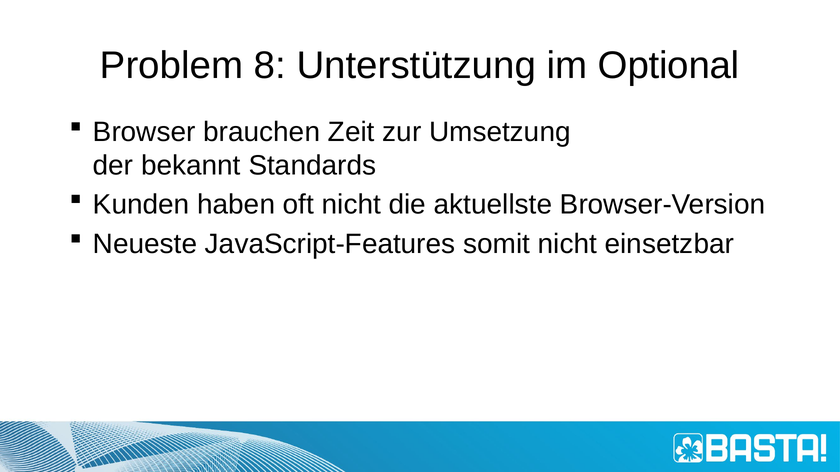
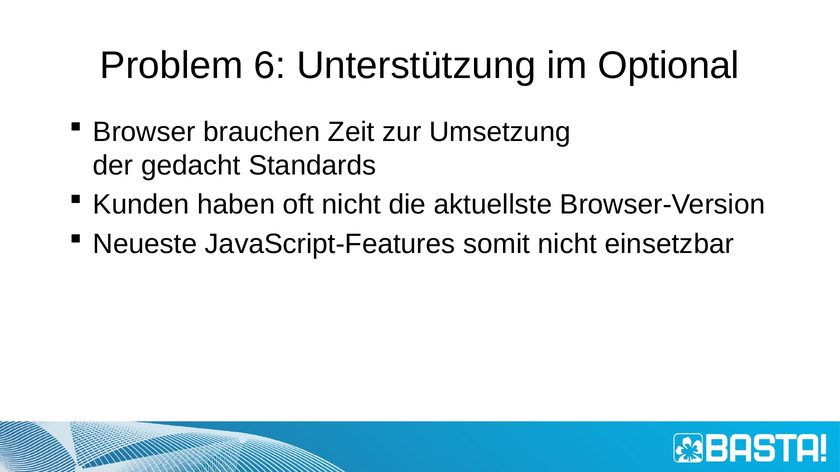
8: 8 -> 6 (270, 66)
bekannt: bekannt -> gedacht (191, 166)
